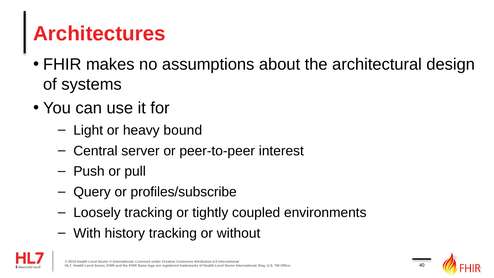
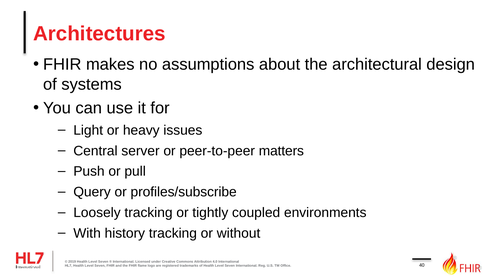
bound: bound -> issues (183, 130)
interest: interest -> matters (281, 151)
